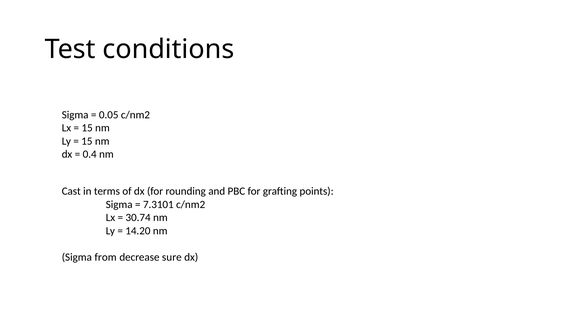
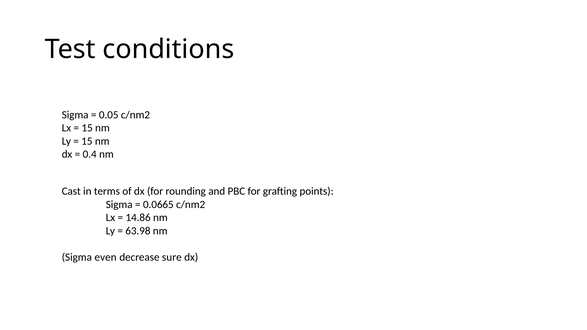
7.3101: 7.3101 -> 0.0665 (158, 205)
30.74: 30.74 -> 14.86 (138, 218)
14.20: 14.20 -> 63.98 (138, 231)
from: from -> even (106, 257)
